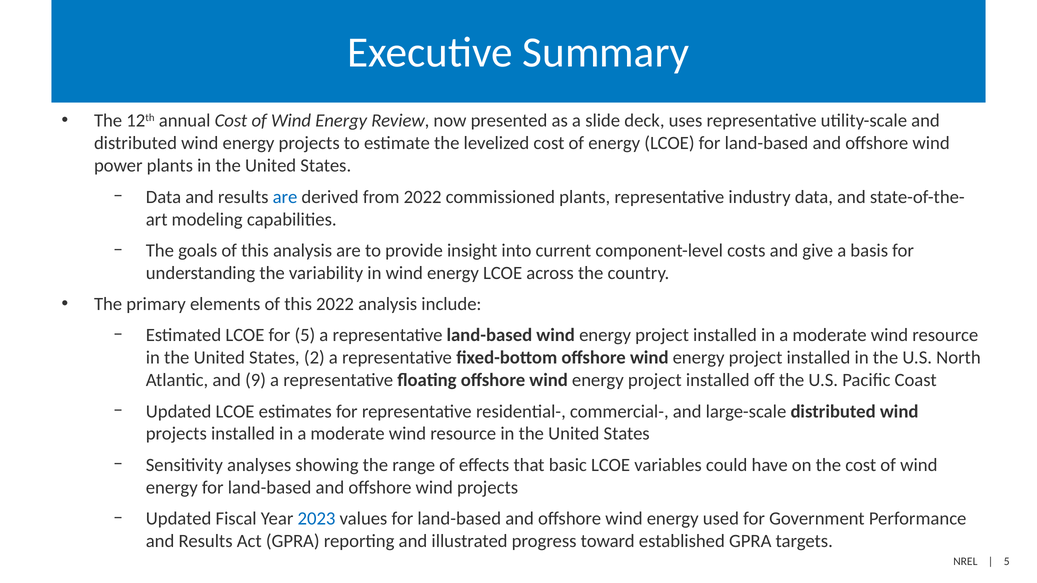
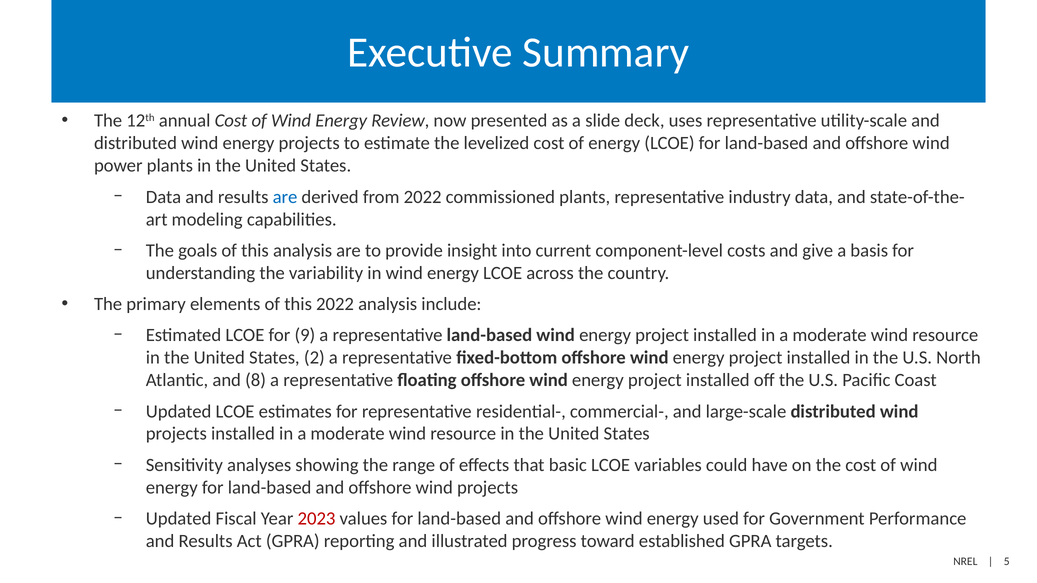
for 5: 5 -> 9 (305, 335)
9: 9 -> 8 (256, 380)
2023 colour: blue -> red (317, 519)
